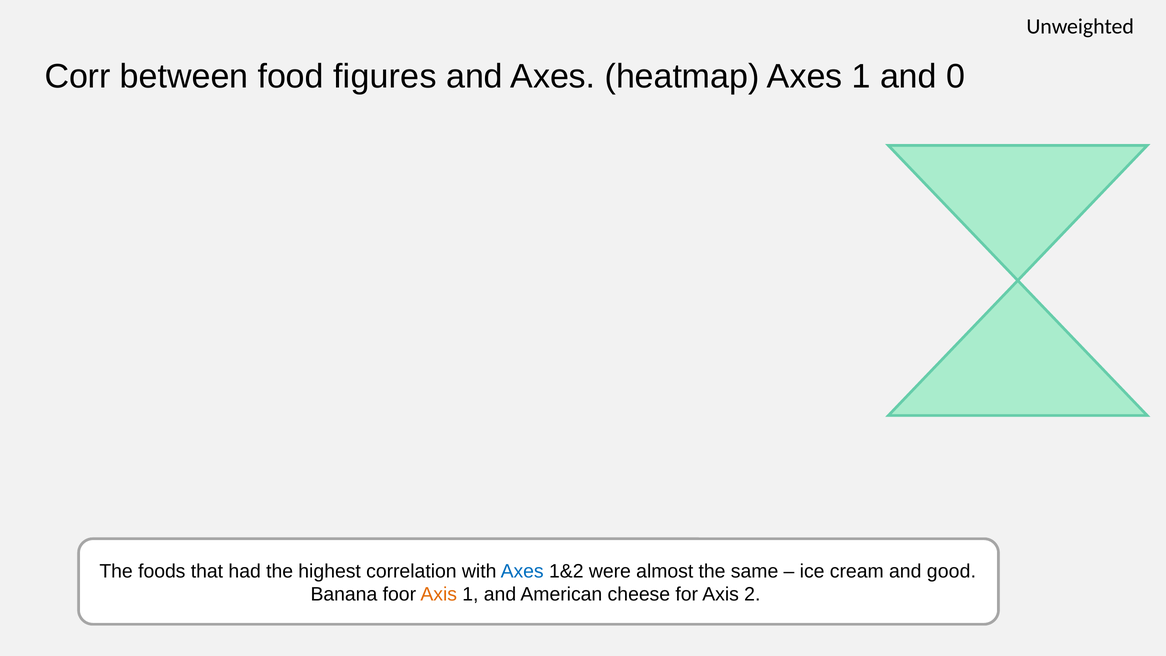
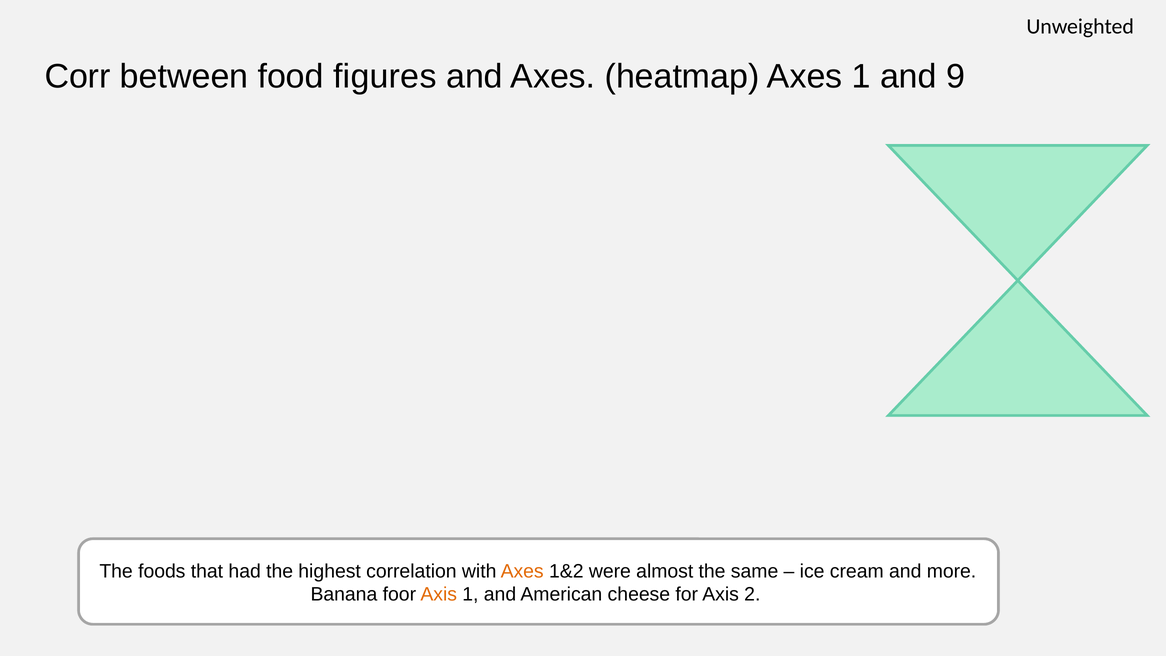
0: 0 -> 9 (956, 76)
Axes colour: blue -> orange (522, 571)
good: good -> more (952, 571)
